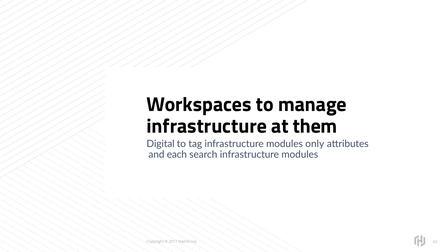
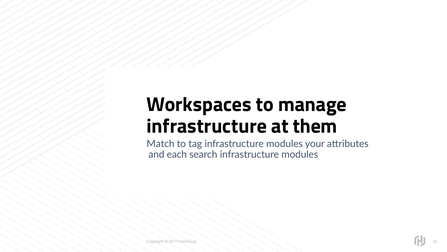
Digital: Digital -> Match (161, 144)
only: only -> your (315, 144)
